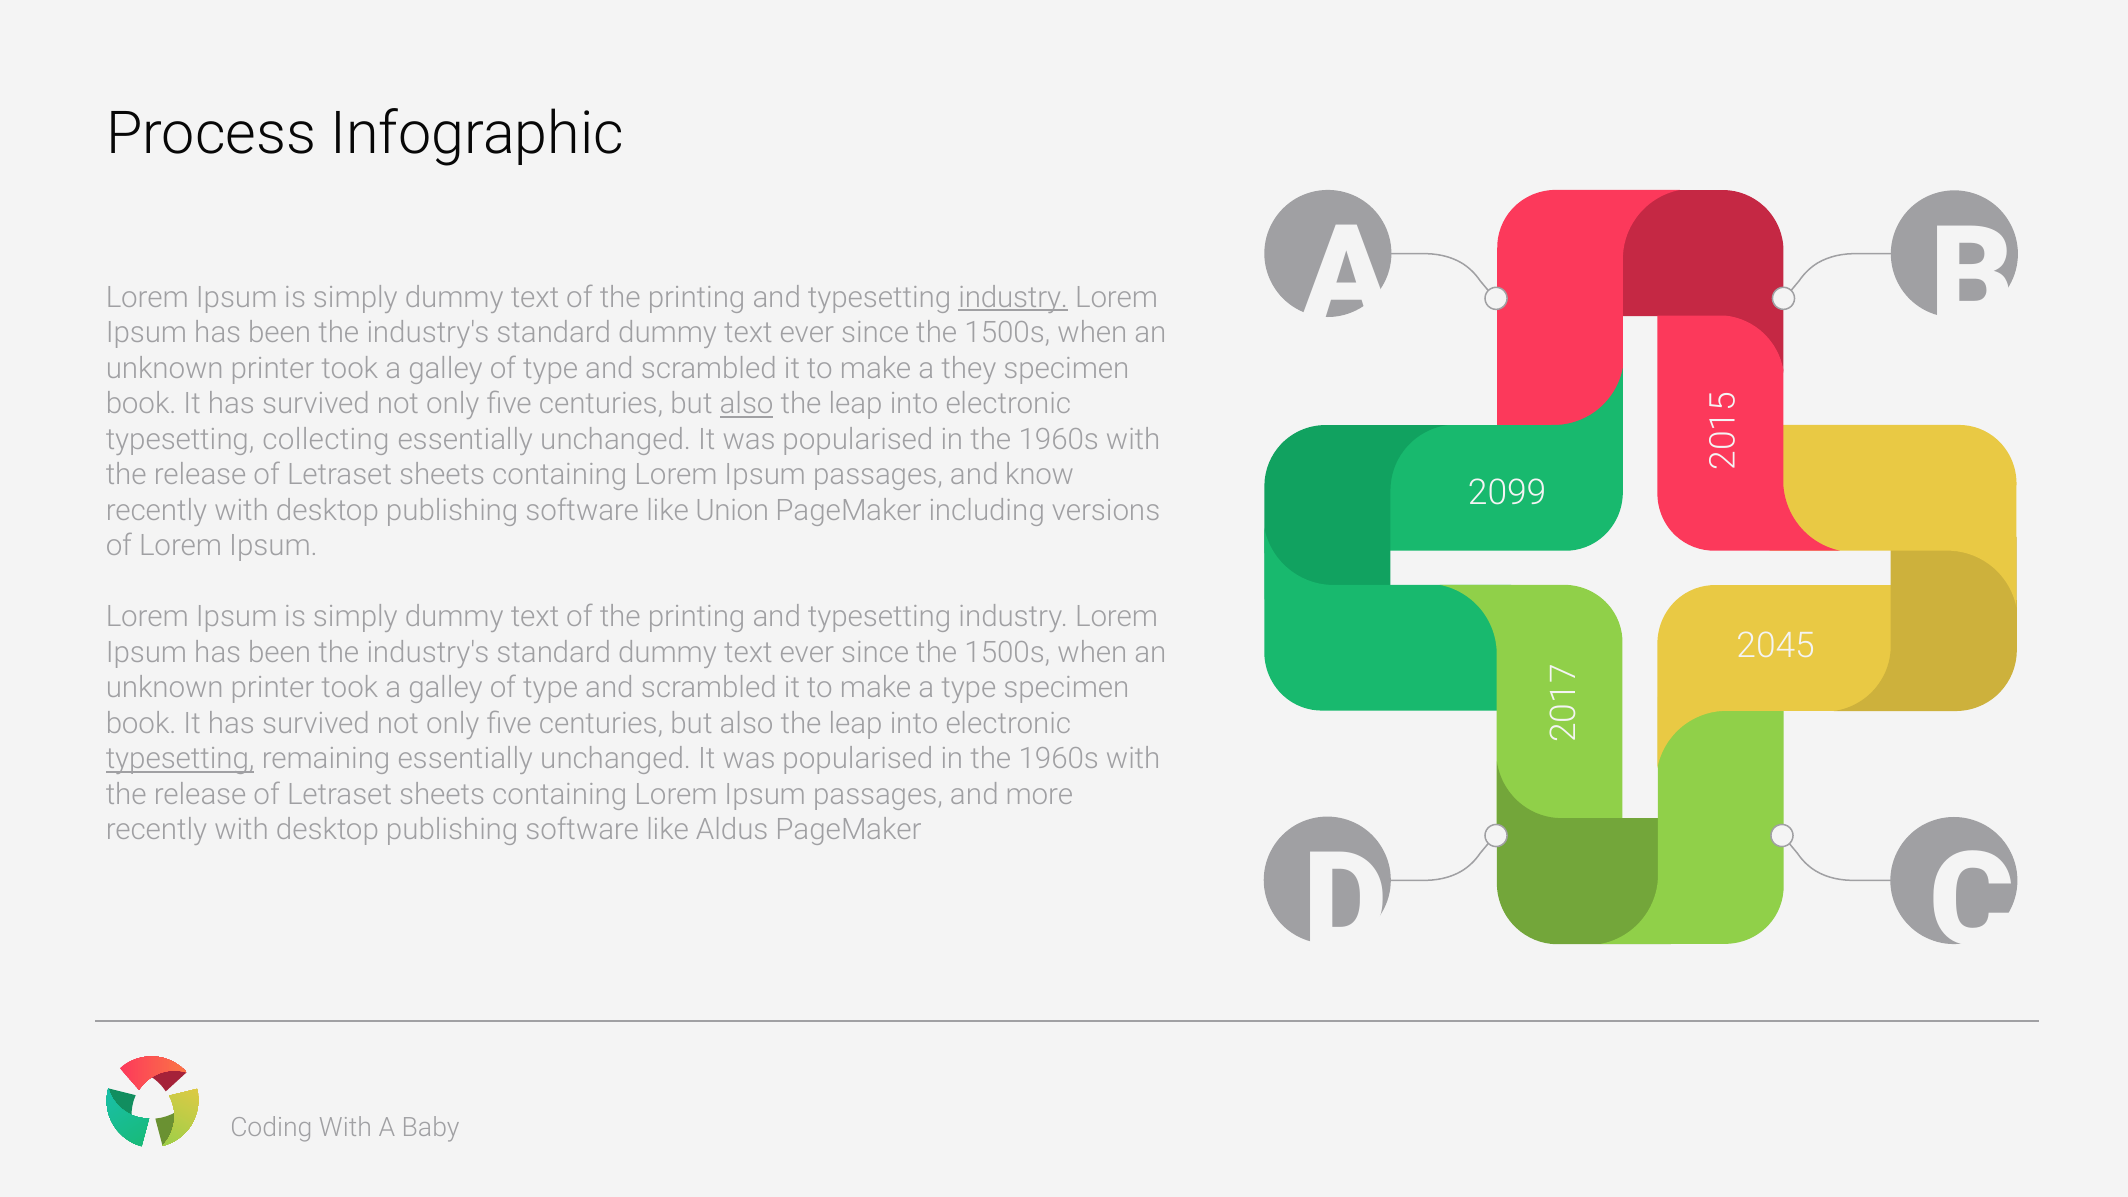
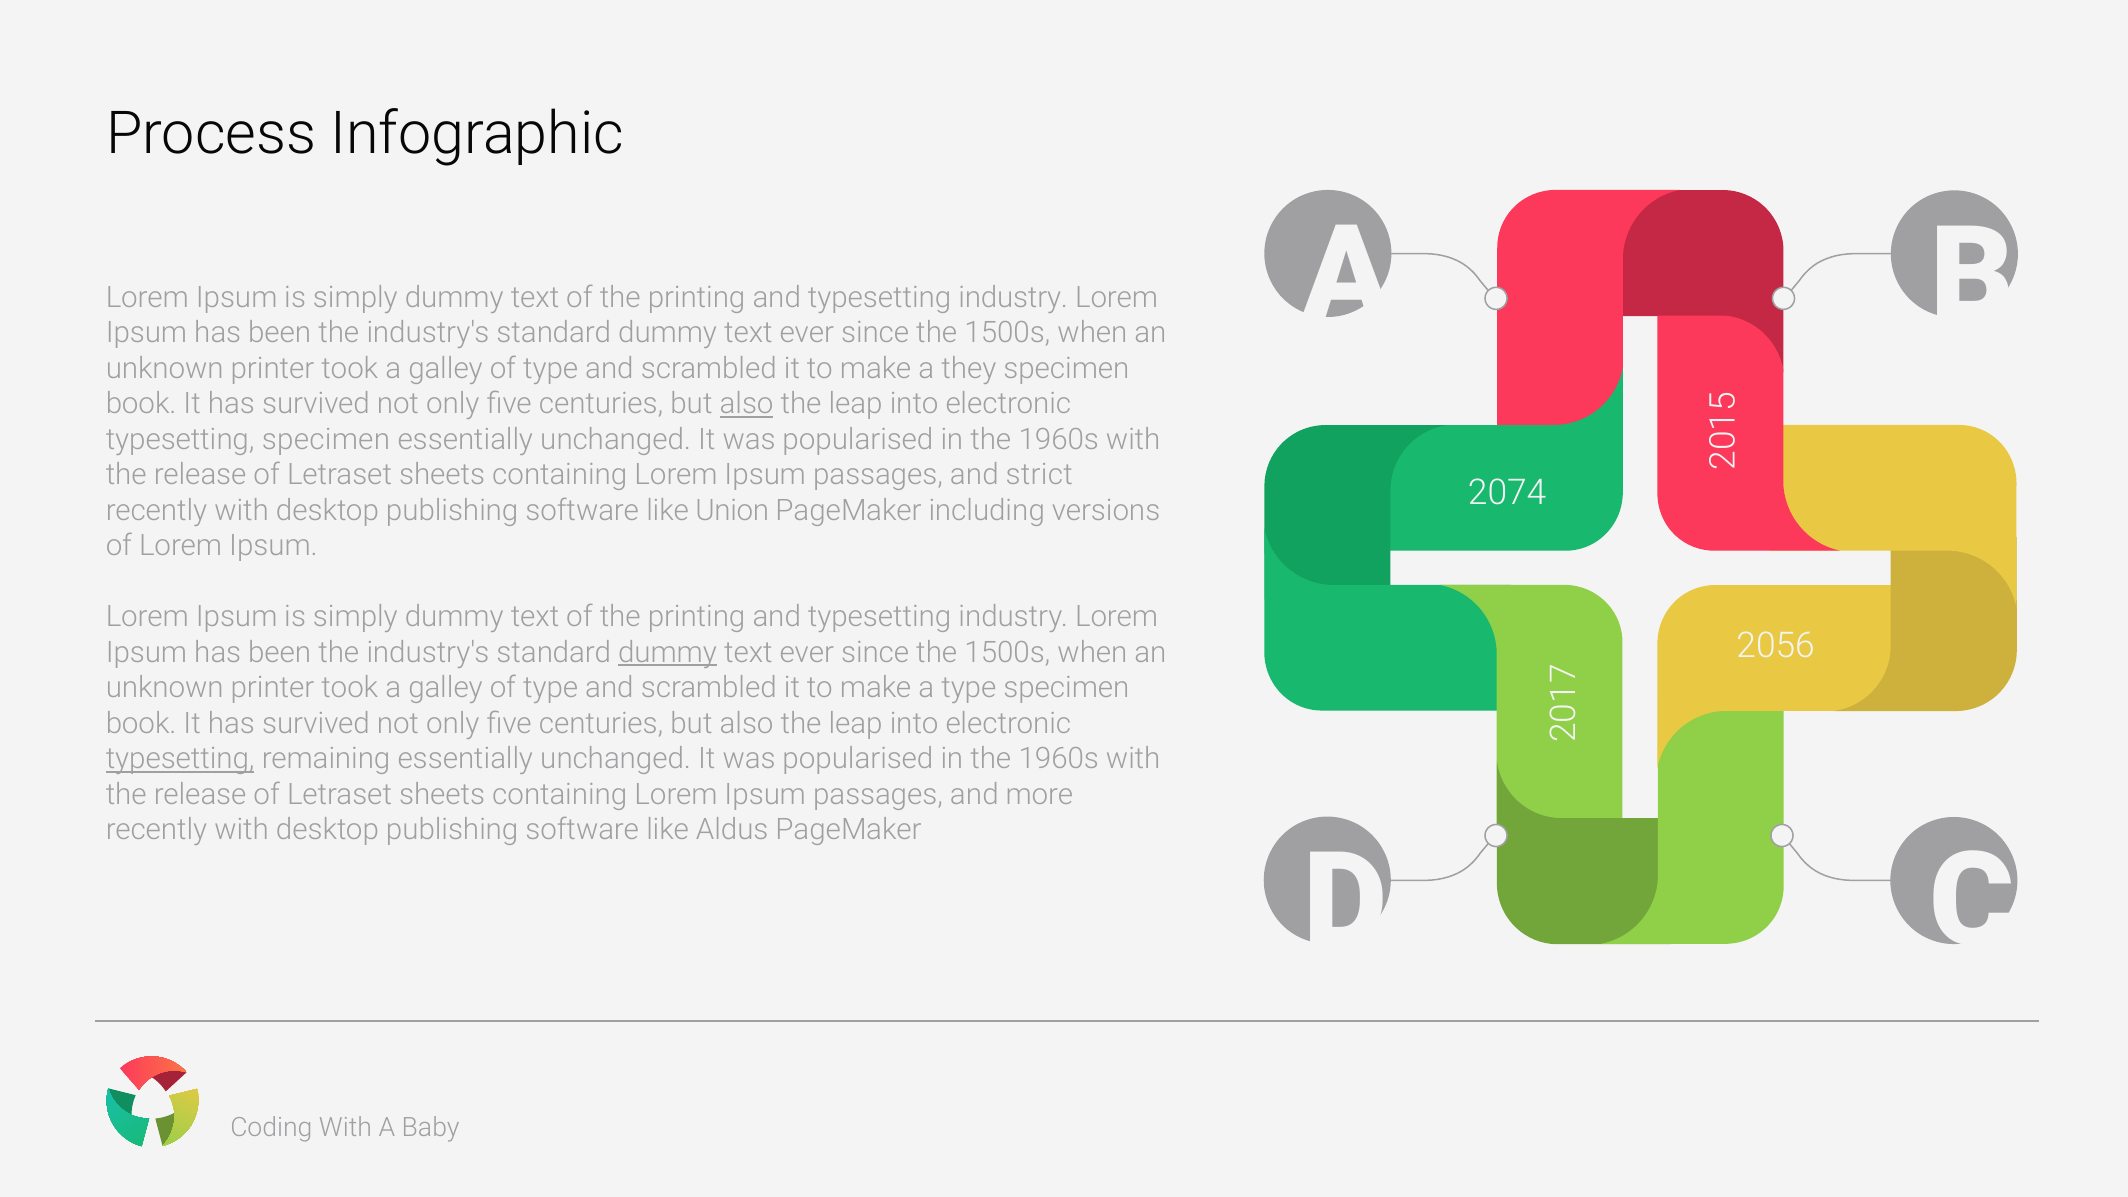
industry underline: present -> none (1013, 297)
typesetting collecting: collecting -> specimen (326, 439)
know: know -> strict (1039, 475)
2099: 2099 -> 2074 (1507, 493)
2045: 2045 -> 2056 (1776, 646)
dummy underline: none -> present (667, 653)
